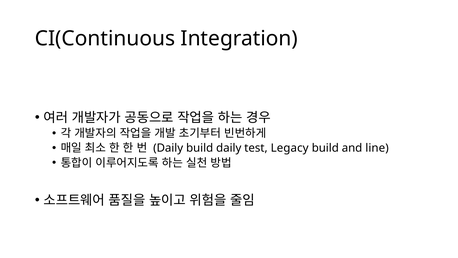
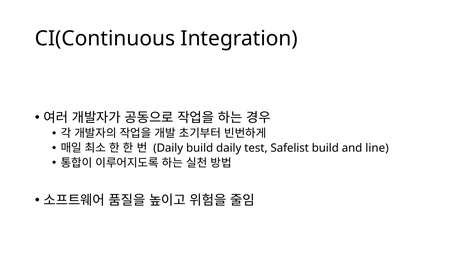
Legacy: Legacy -> Safelist (290, 148)
